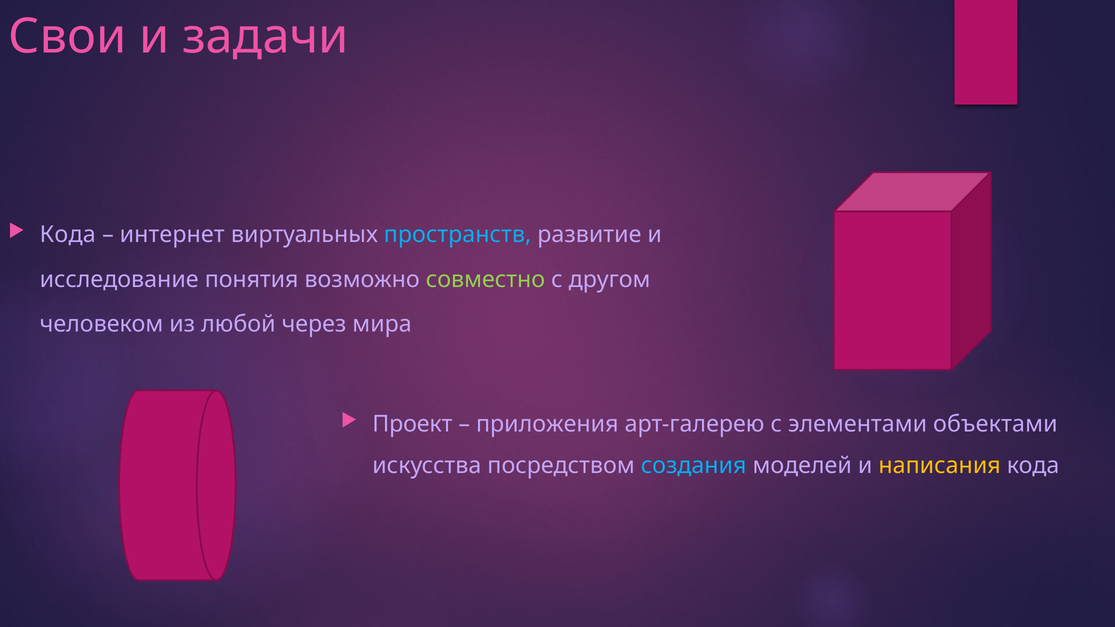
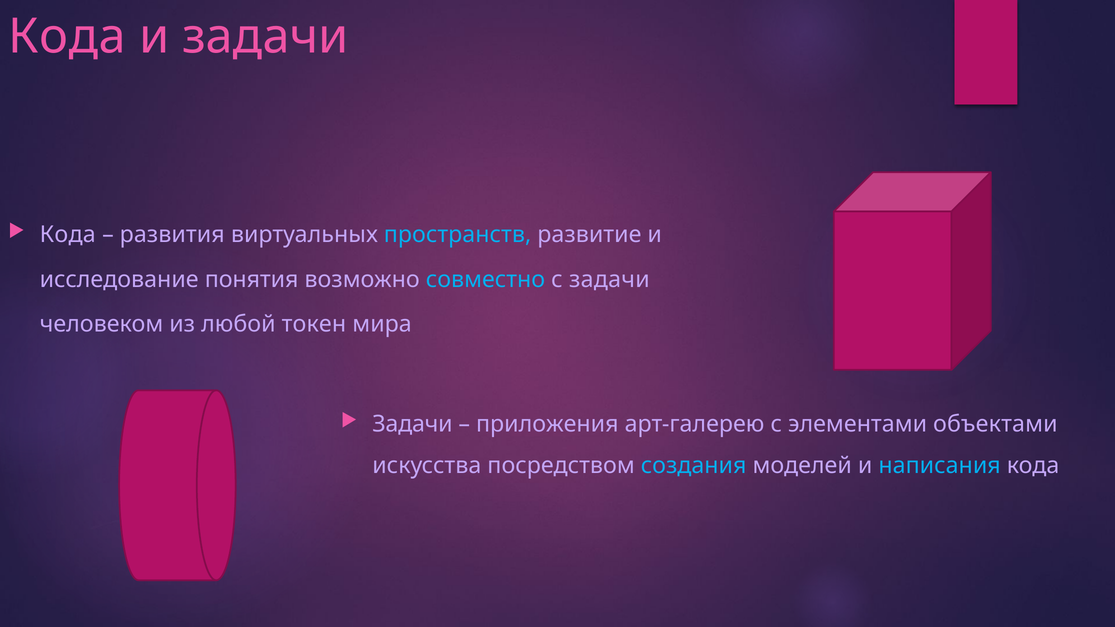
Свои: Свои -> Кода (67, 37)
интернет: интернет -> развития (172, 235)
совместно colour: light green -> light blue (486, 279)
с другом: другом -> задачи (609, 279)
через: через -> токен (314, 324)
Проект: Проект -> Задачи (412, 424)
написания colour: yellow -> light blue (940, 466)
